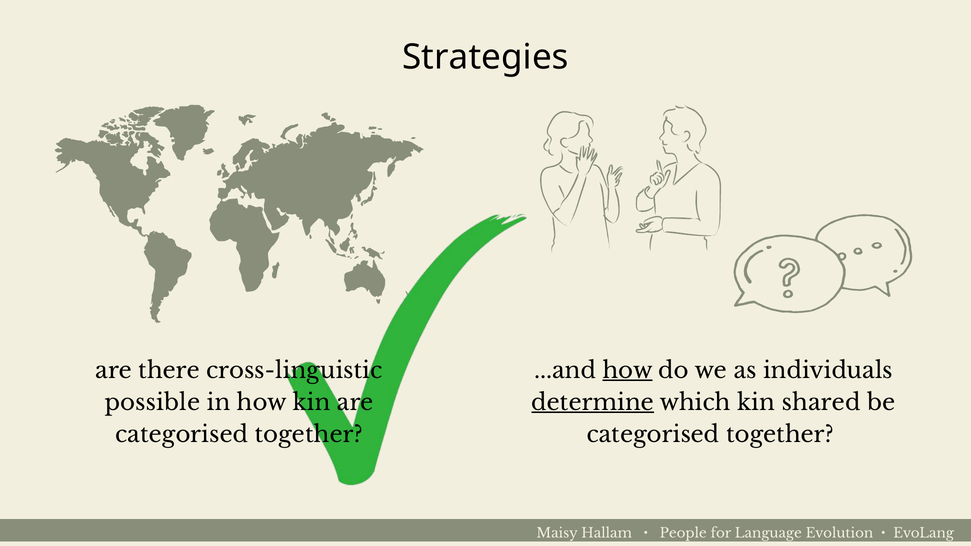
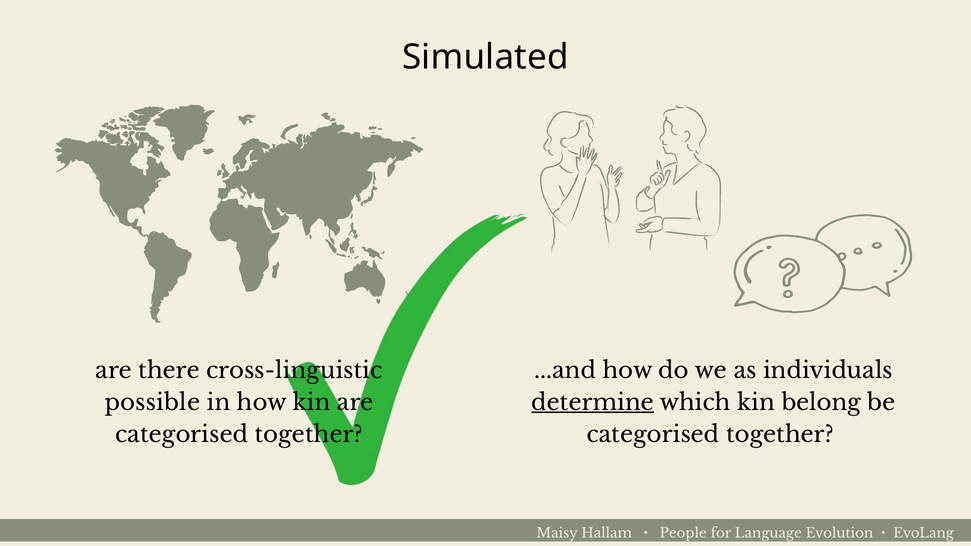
Strategies: Strategies -> Simulated (485, 57)
how underline: present -> none (628, 371)
shared: shared -> belong (821, 403)
